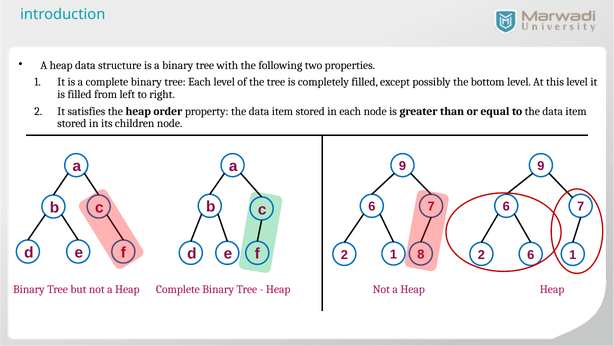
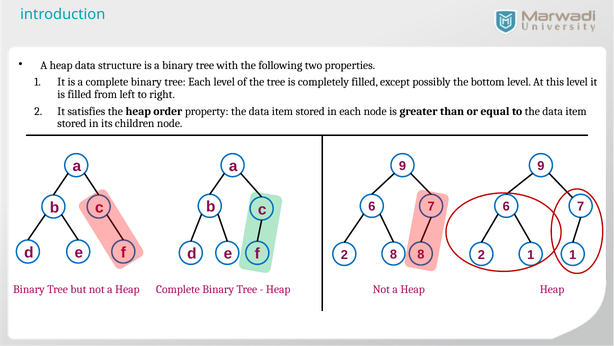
2 1: 1 -> 8 (393, 254)
2 6: 6 -> 1 (531, 254)
